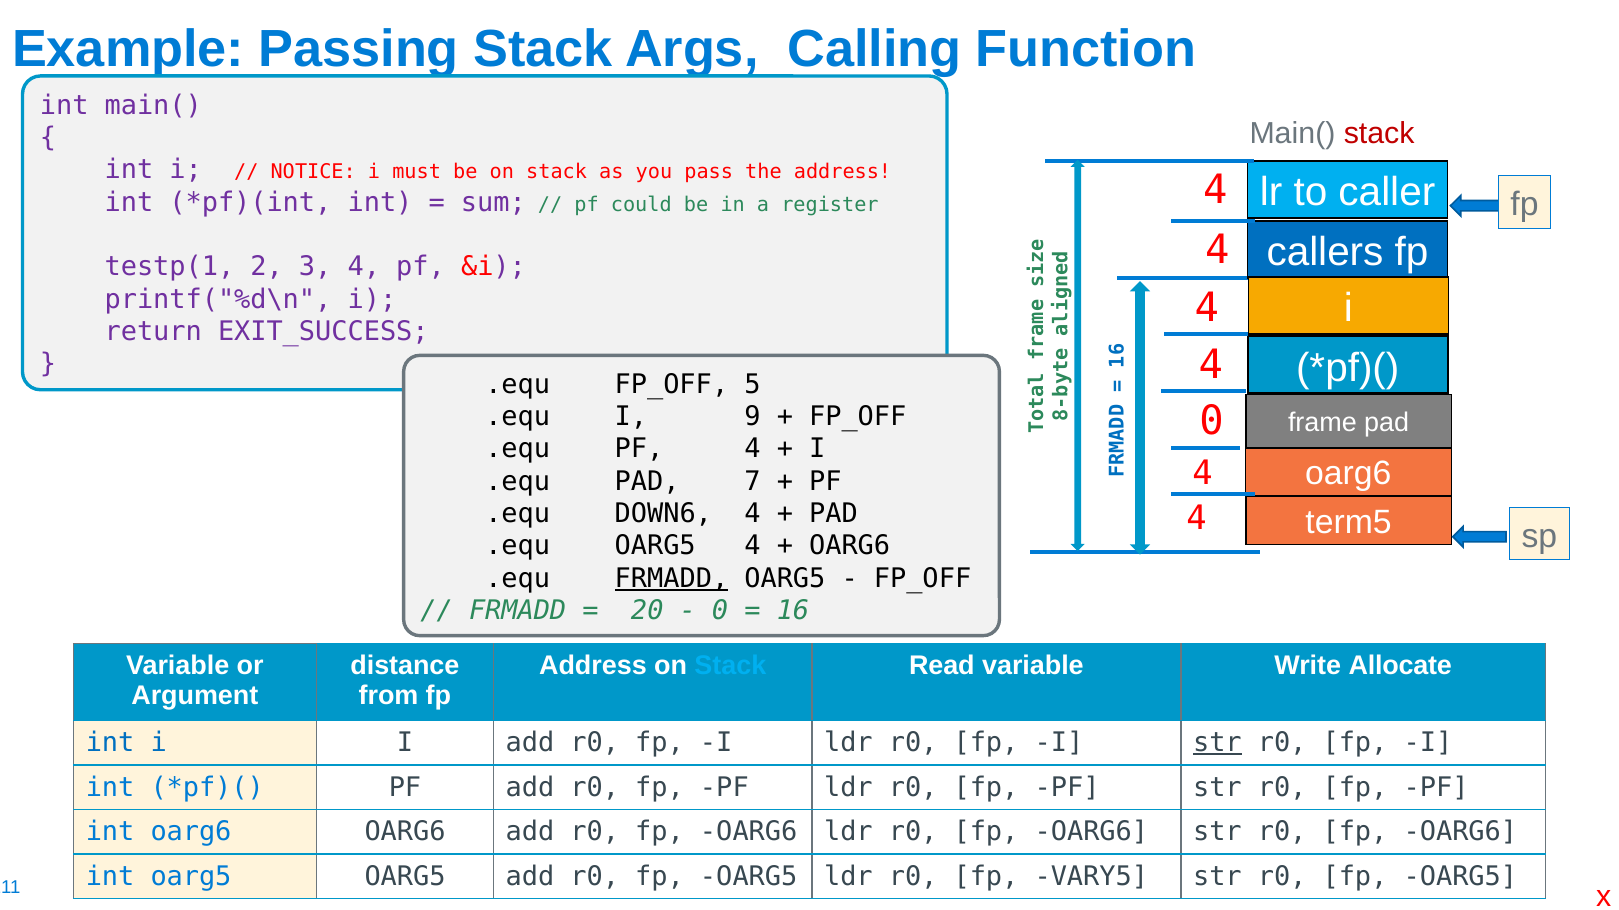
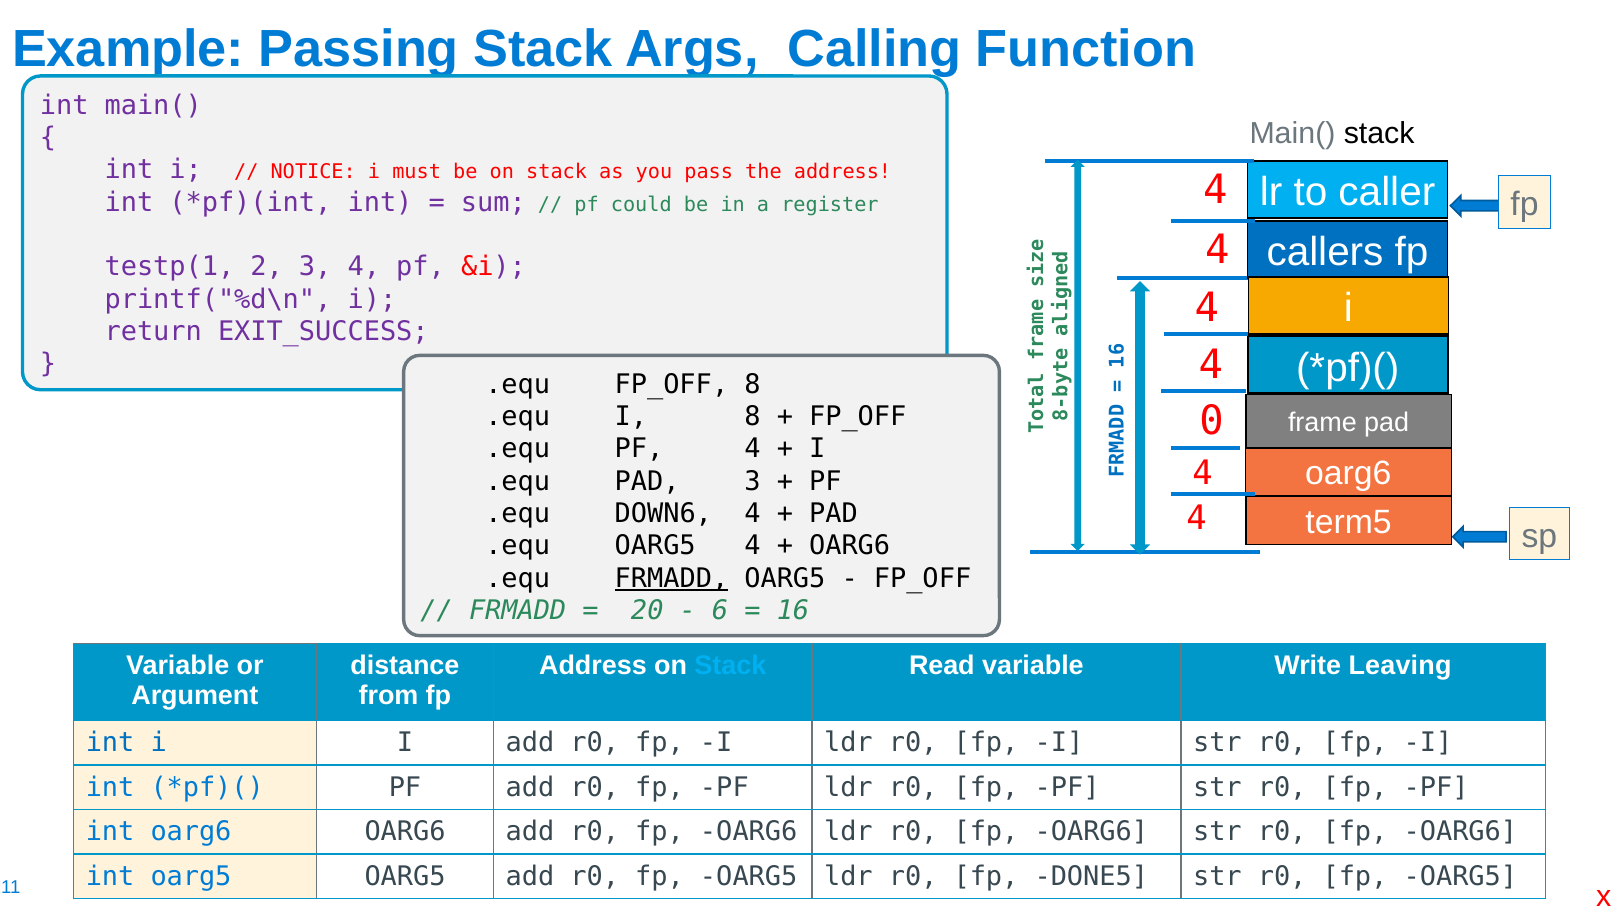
stack colour: red -> black (1379, 134)
FP_OFF 5: 5 -> 8 (753, 384)
I 9: 9 -> 8 (753, 417)
PAD 7: 7 -> 3 (753, 482)
0: 0 -> 6 (720, 611)
Allocate: Allocate -> Leaving (1400, 666)
str underline: present -> none (1217, 743)
VARY5: VARY5 -> DONE5 (1091, 877)
